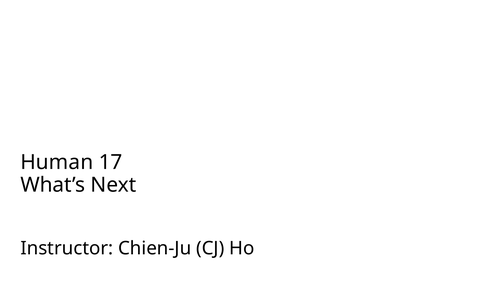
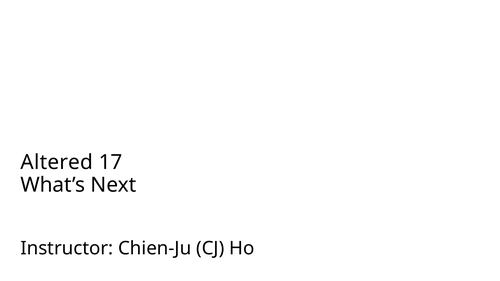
Human: Human -> Altered (57, 163)
